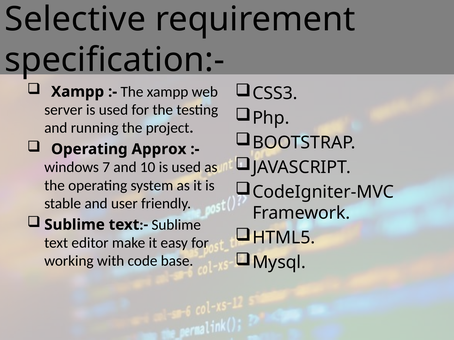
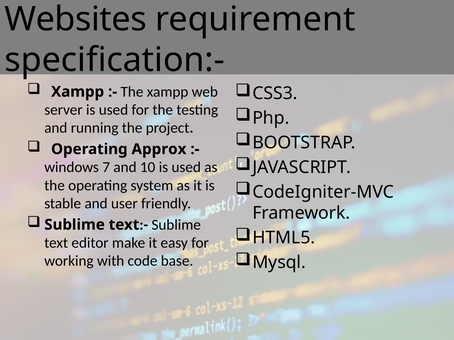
Selective: Selective -> Websites (76, 19)
